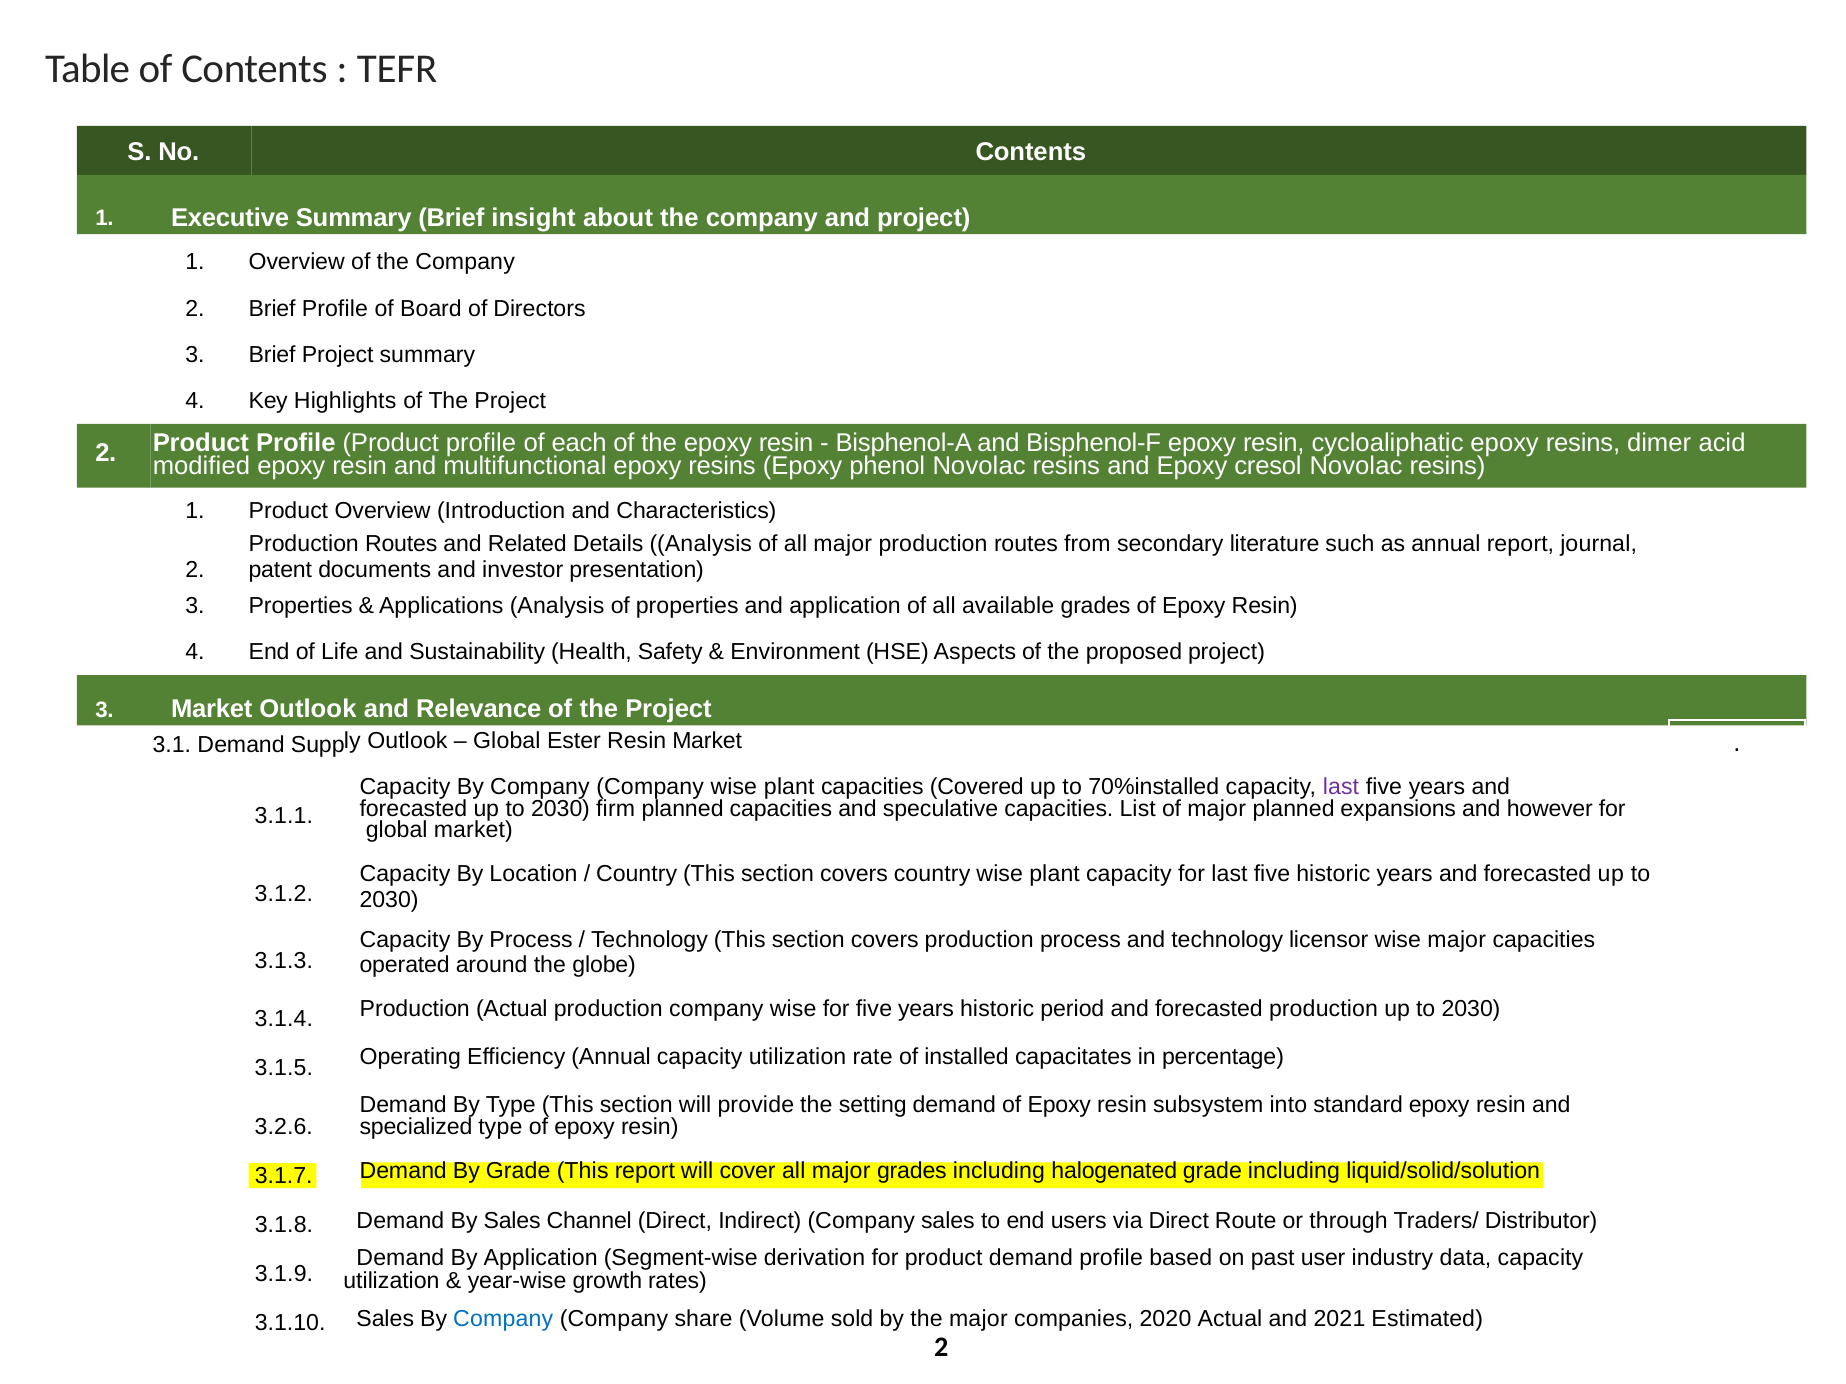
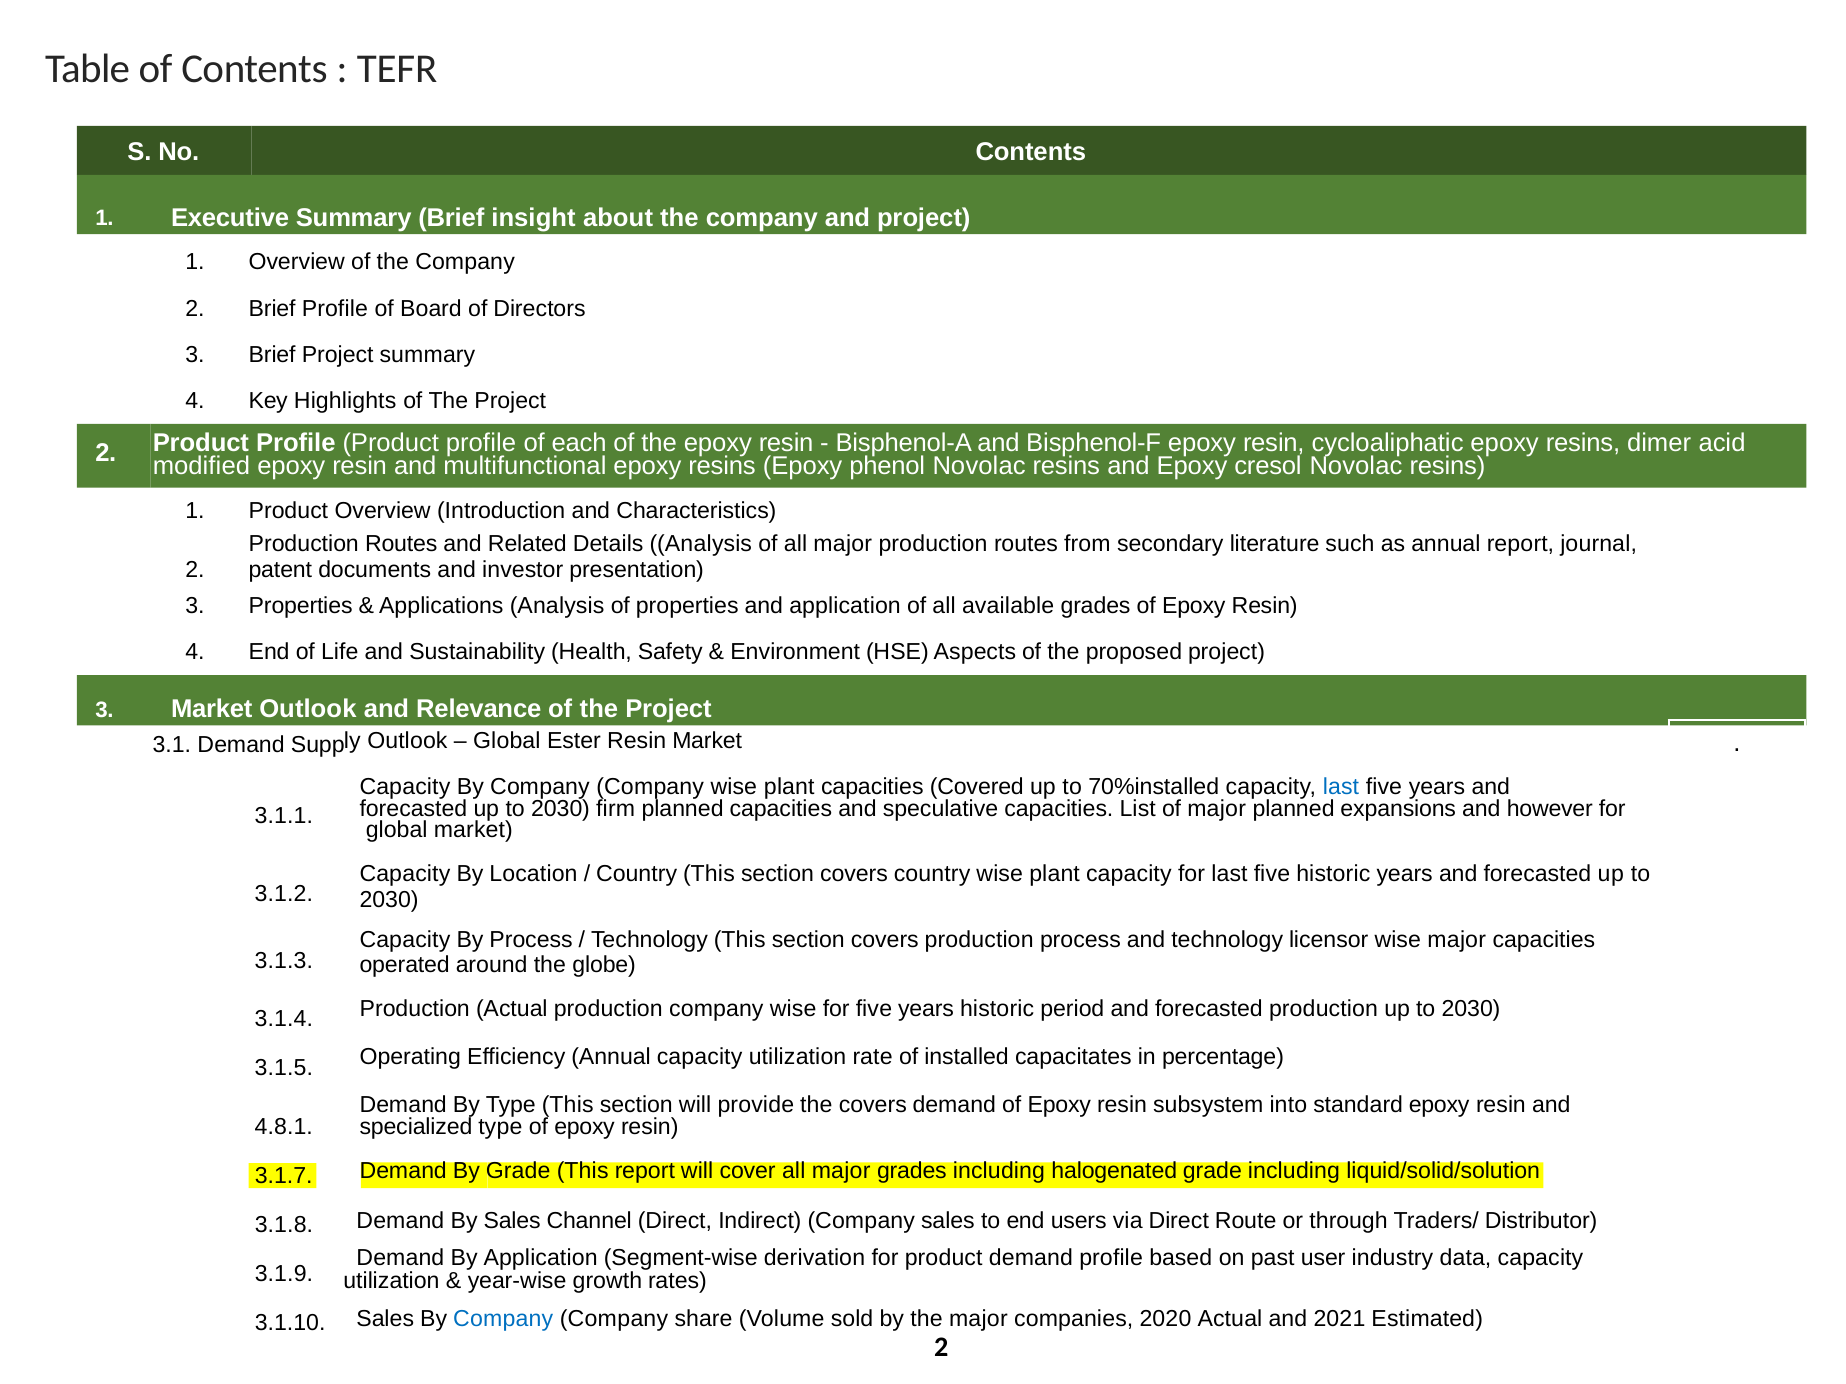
last colour: purple -> blue (1341, 788)
the setting: setting -> covers (873, 1105)
3.2.6: 3.2.6 -> 4.8.1 (284, 1127)
